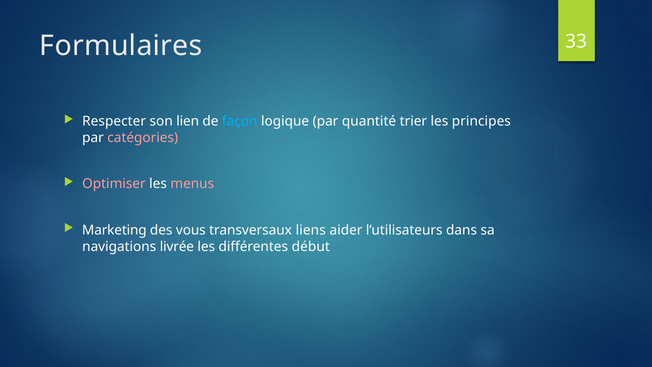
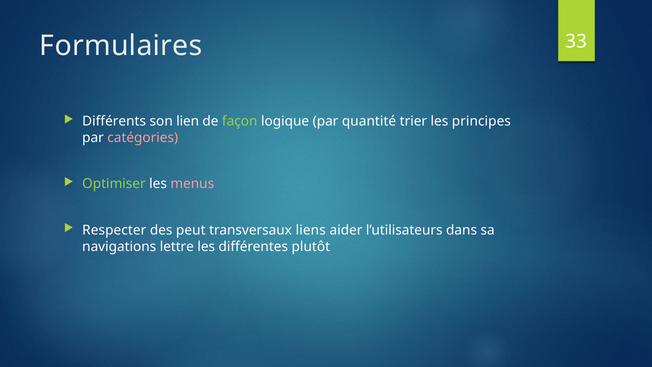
Respecter: Respecter -> Différents (114, 121)
façon colour: light blue -> light green (240, 121)
Optimiser colour: pink -> light green (114, 184)
Marketing: Marketing -> Respecter (114, 230)
vous: vous -> peut (191, 230)
livrée: livrée -> lettre (177, 246)
début: début -> plutôt (311, 246)
